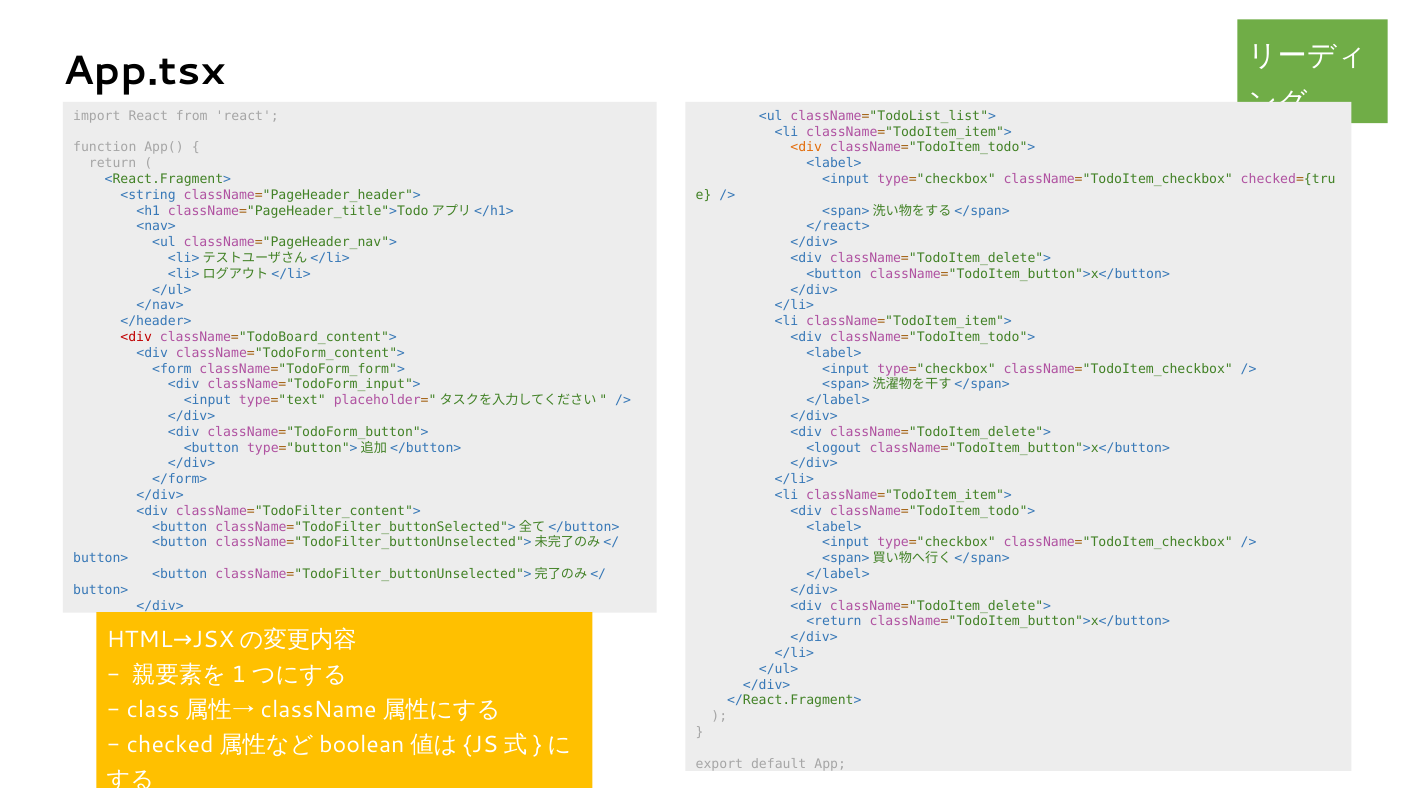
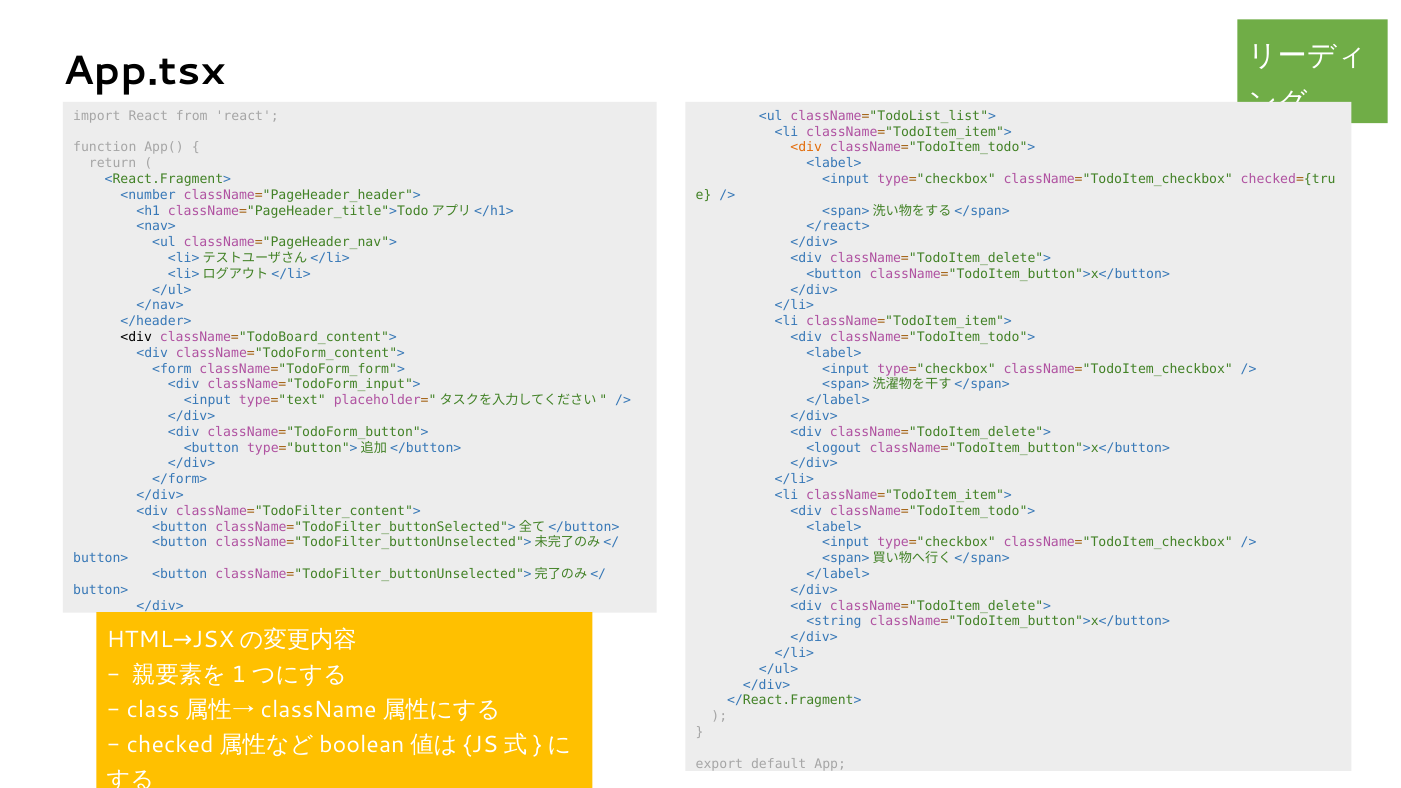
<string: <string -> <number (148, 195)
<div colour: red -> black (136, 337)
<return: <return -> <string (834, 622)
